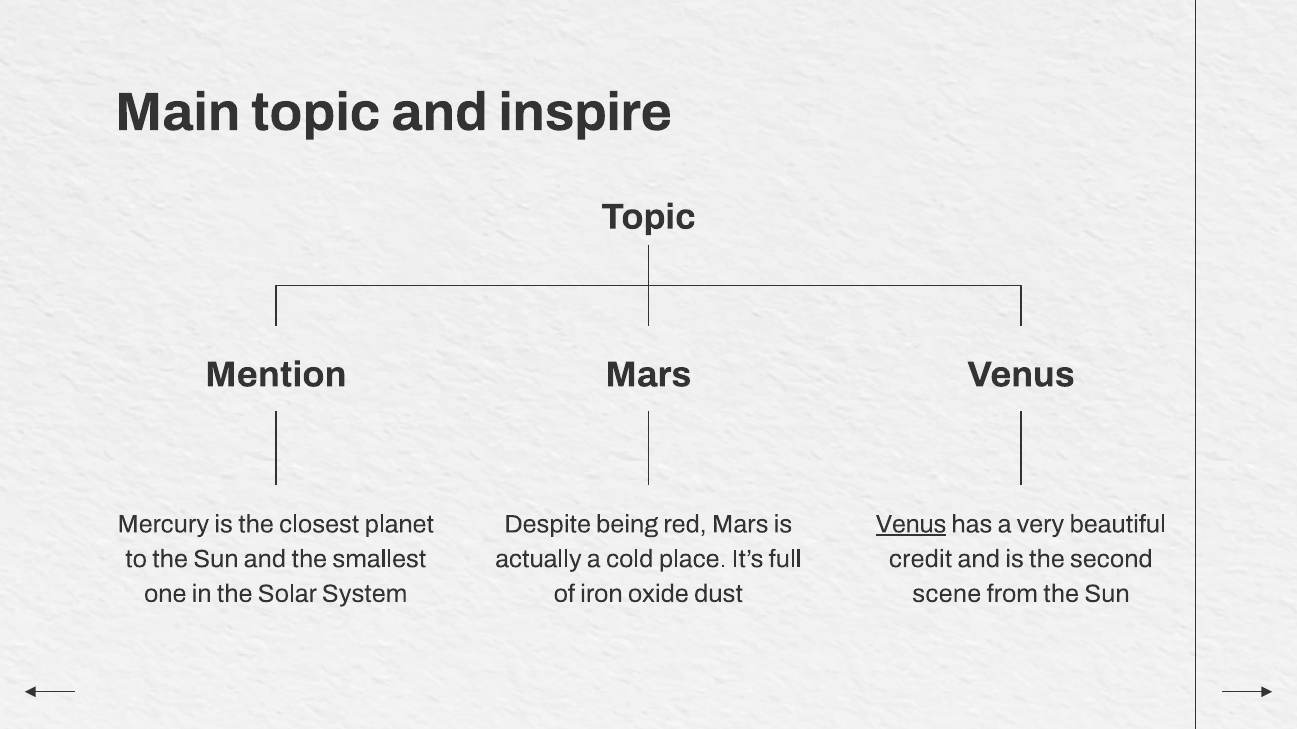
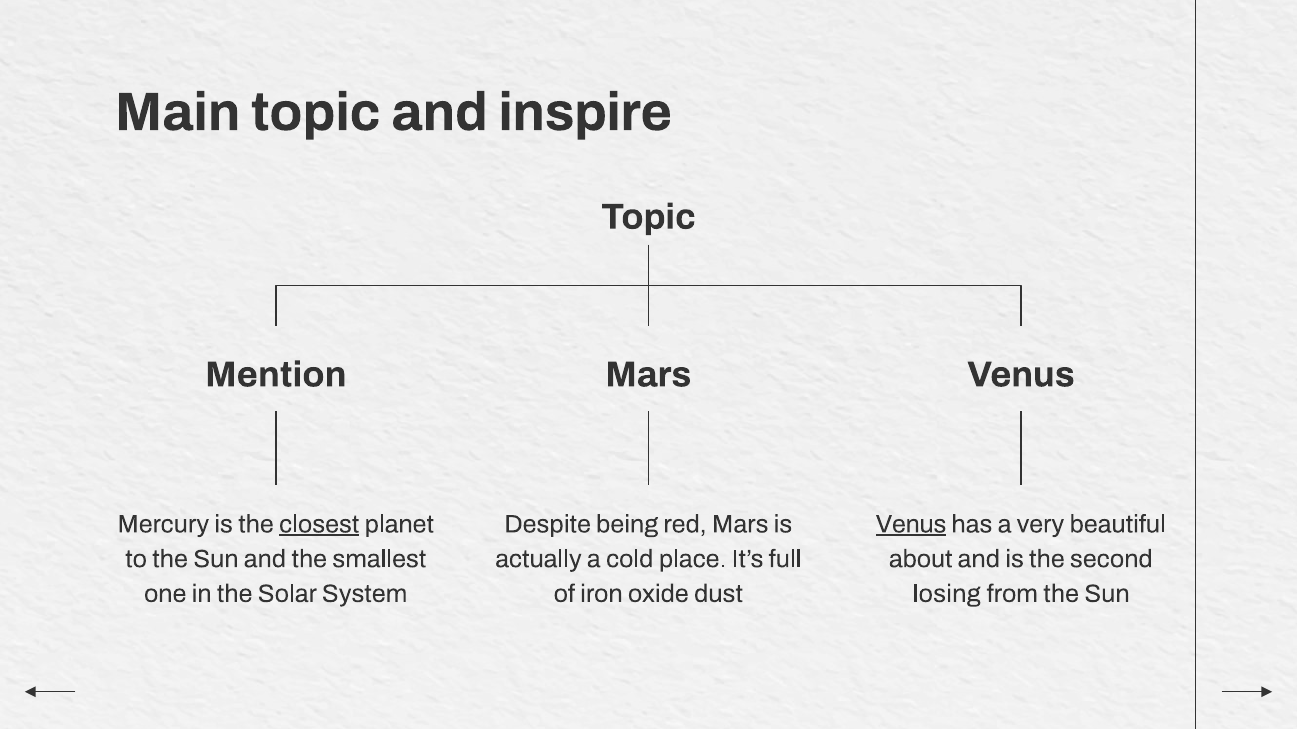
closest underline: none -> present (319, 525)
credit: credit -> about (921, 559)
scene: scene -> losing (947, 594)
